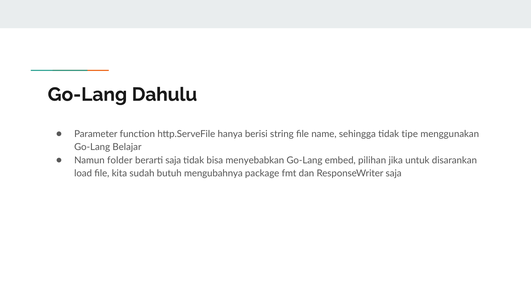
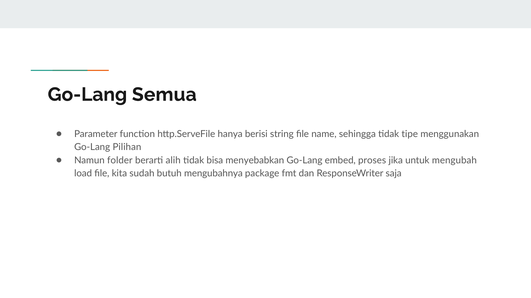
Dahulu: Dahulu -> Semua (164, 95)
Belajar: Belajar -> Pilihan (127, 147)
berarti saja: saja -> alih (173, 161)
pilihan: pilihan -> proses (372, 161)
disarankan: disarankan -> mengubah (454, 161)
